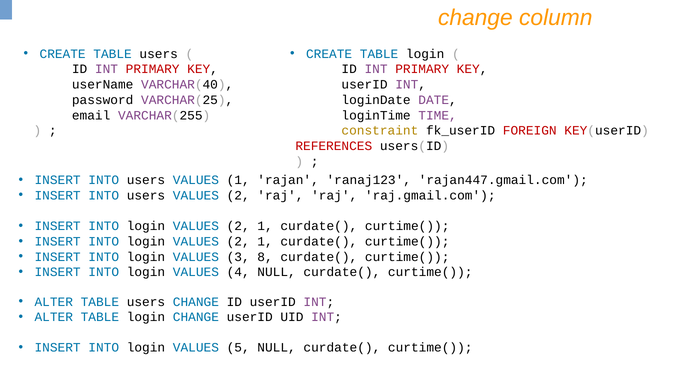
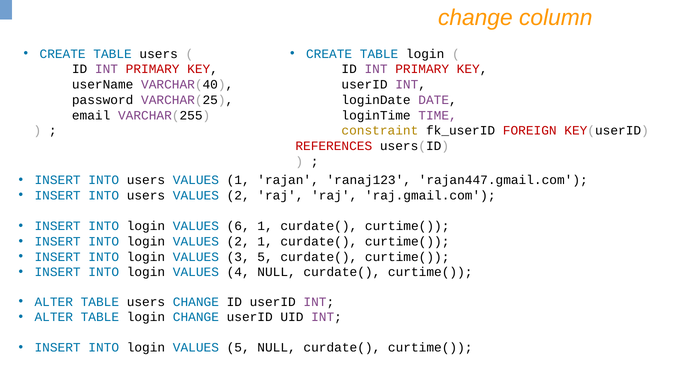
2: 2 -> 6 (238, 226)
3 8: 8 -> 5 (265, 257)
